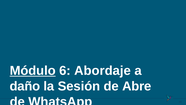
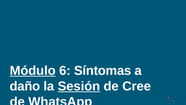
Abordaje: Abordaje -> Síntomas (103, 70)
Sesión underline: none -> present (79, 86)
Abre: Abre -> Cree (137, 86)
